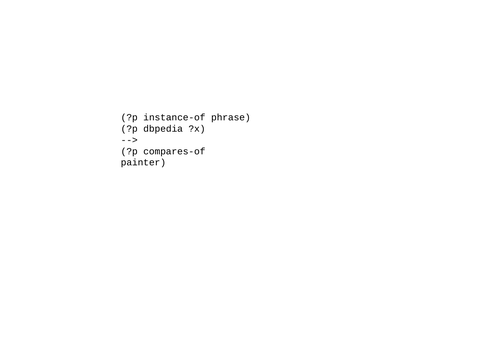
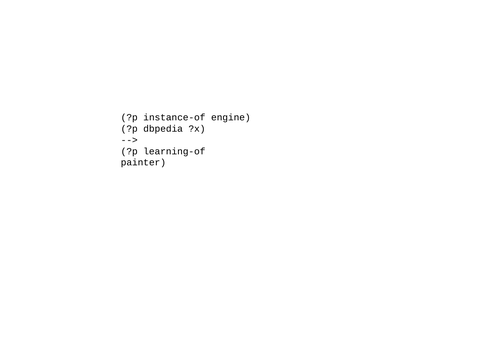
phrase: phrase -> engine (231, 118)
compares-of: compares-of -> learning-of (174, 151)
